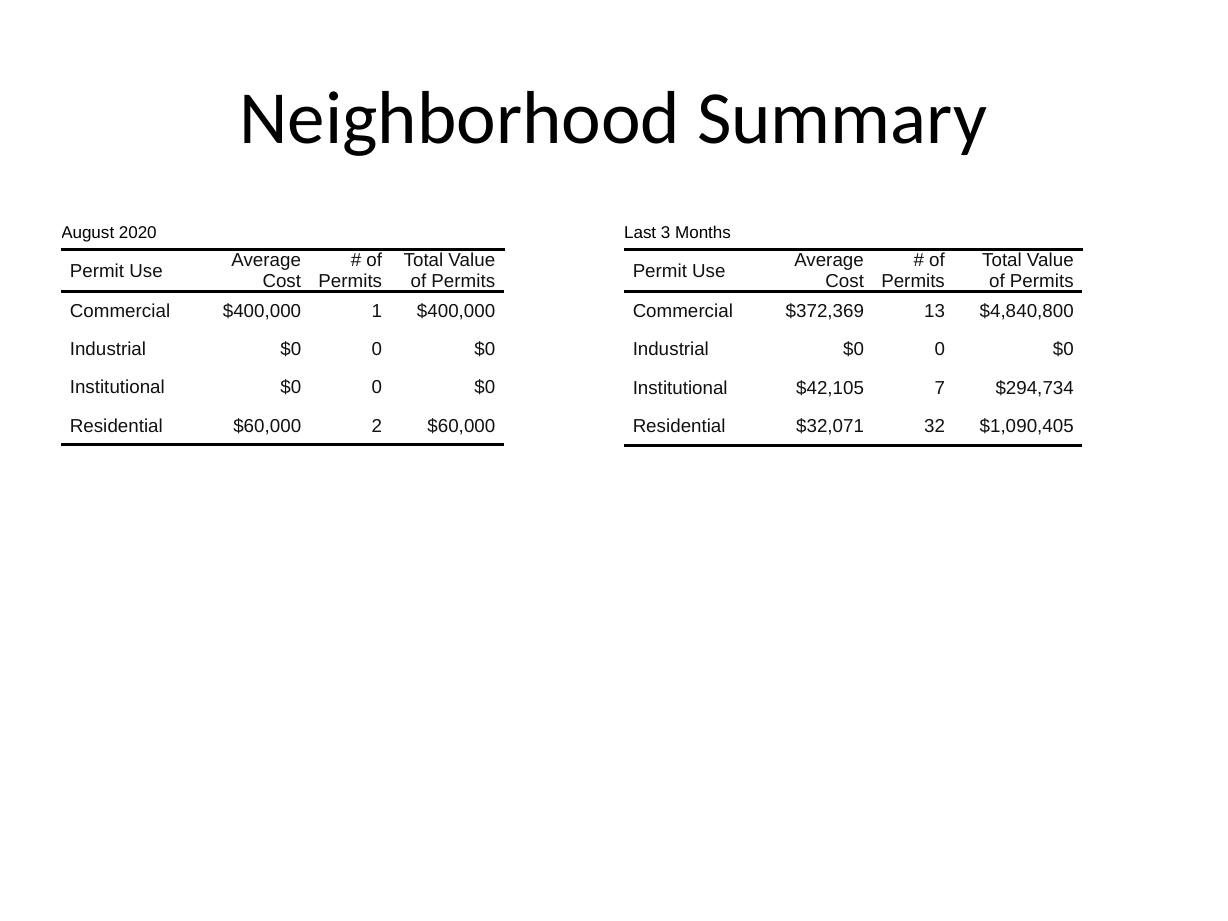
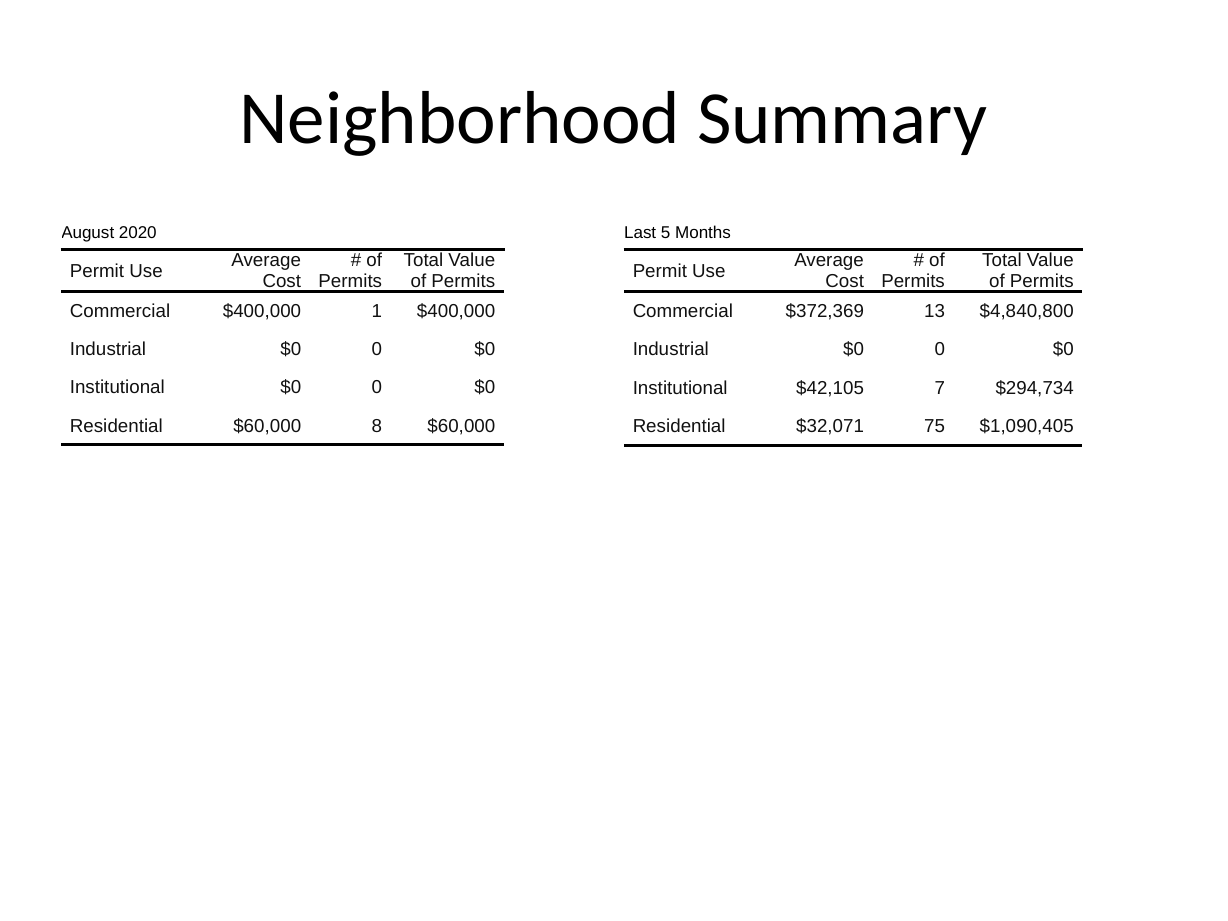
3: 3 -> 5 (666, 233)
2: 2 -> 8 (377, 426)
32: 32 -> 75 (935, 427)
